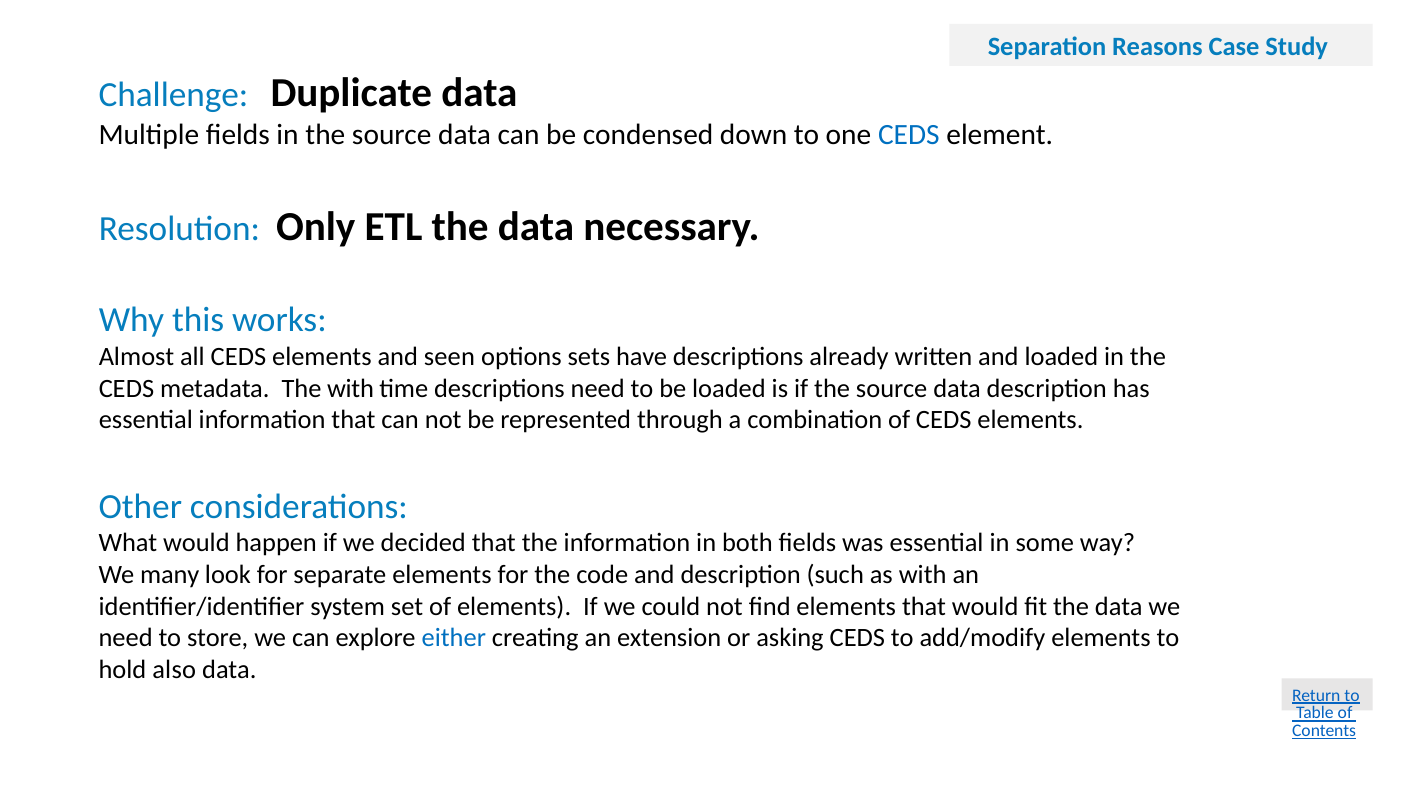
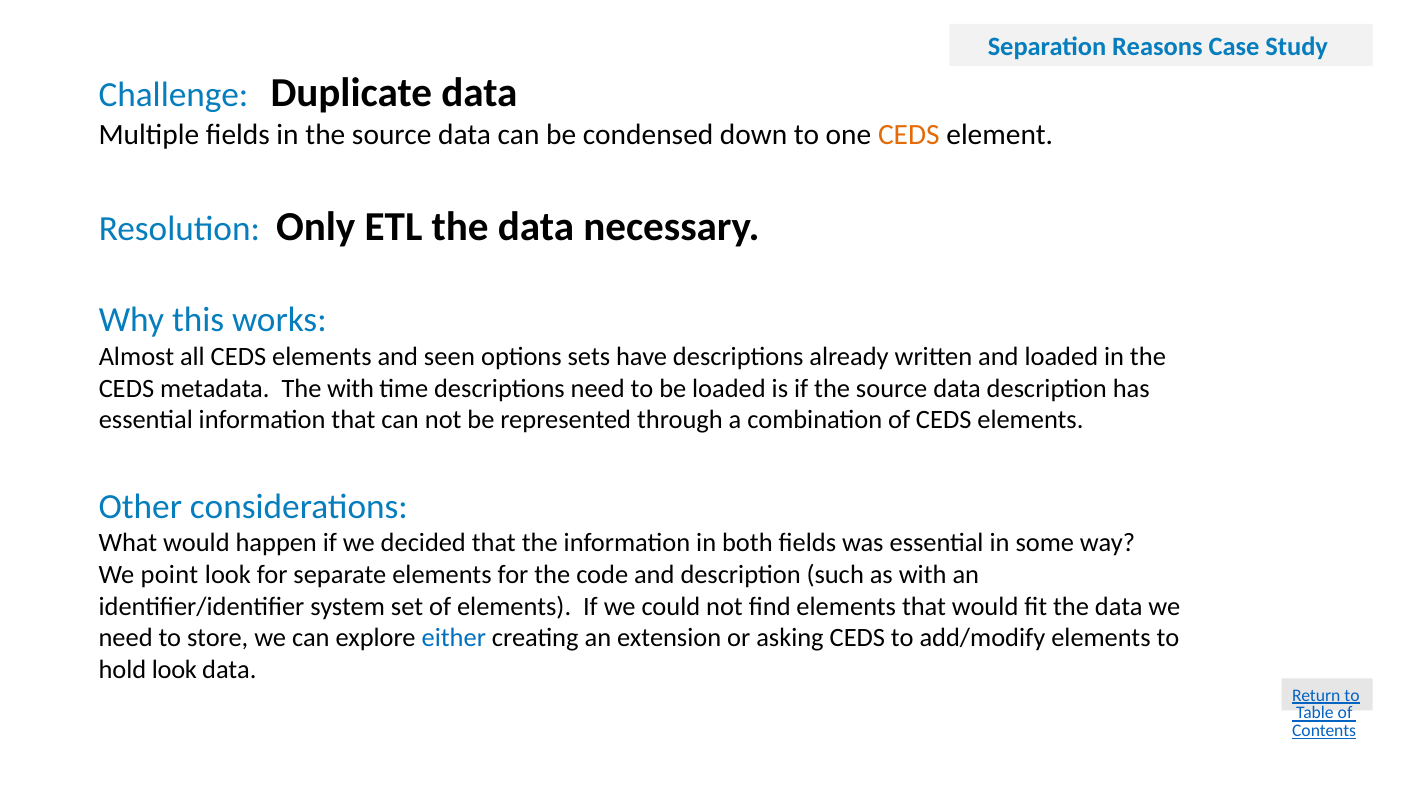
CEDS colour: blue -> orange (909, 135)
many: many -> point (169, 575)
hold also: also -> look (174, 671)
